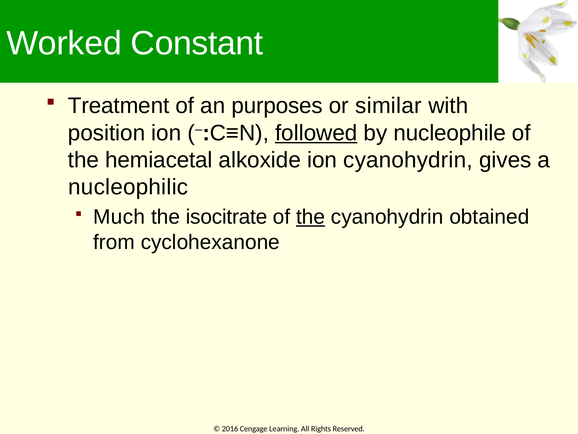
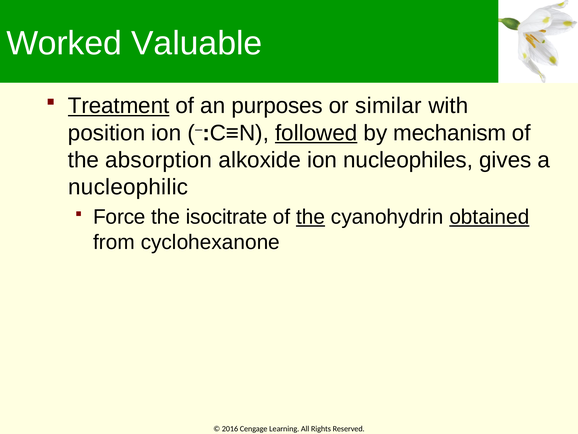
Constant: Constant -> Valuable (197, 43)
Treatment underline: none -> present (119, 106)
nucleophile: nucleophile -> mechanism (450, 133)
hemiacetal: hemiacetal -> absorption (159, 160)
ion cyanohydrin: cyanohydrin -> nucleophiles (408, 160)
Much: Much -> Force (119, 217)
obtained underline: none -> present (489, 217)
